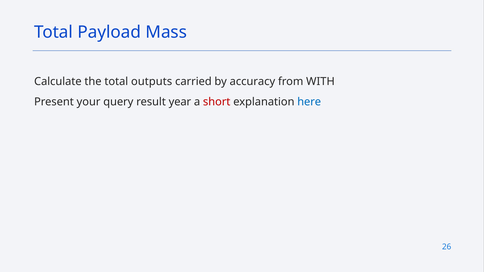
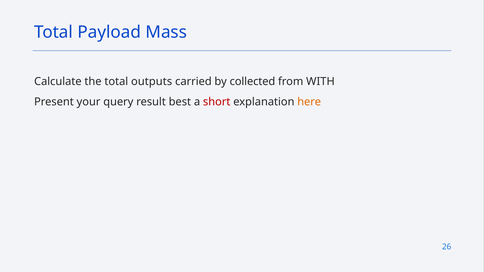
accuracy: accuracy -> collected (252, 82)
year: year -> best (180, 102)
here colour: blue -> orange (309, 102)
